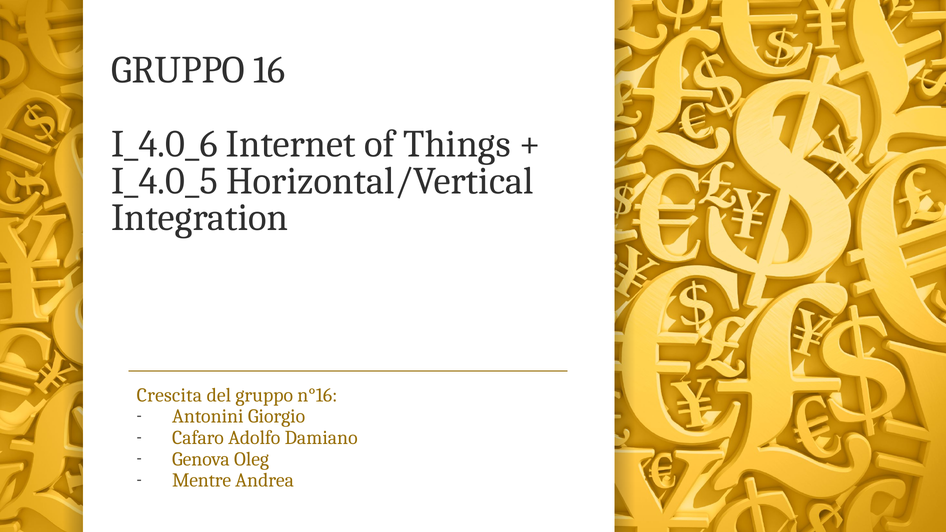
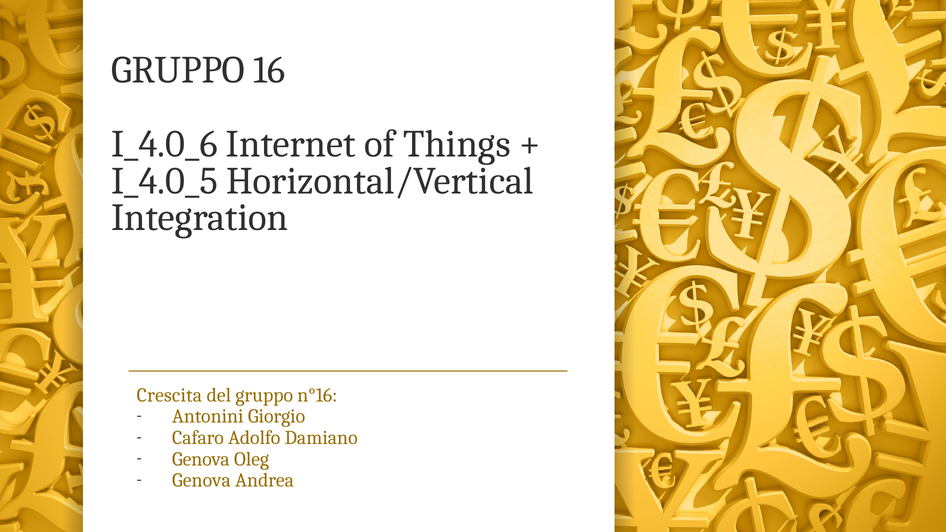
Mentre: Mentre -> Genova (201, 481)
